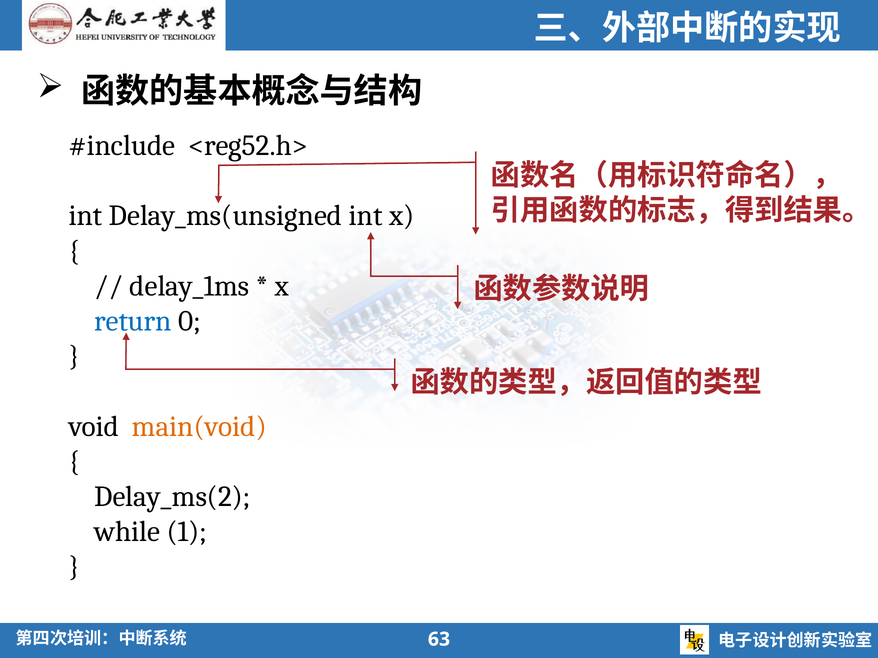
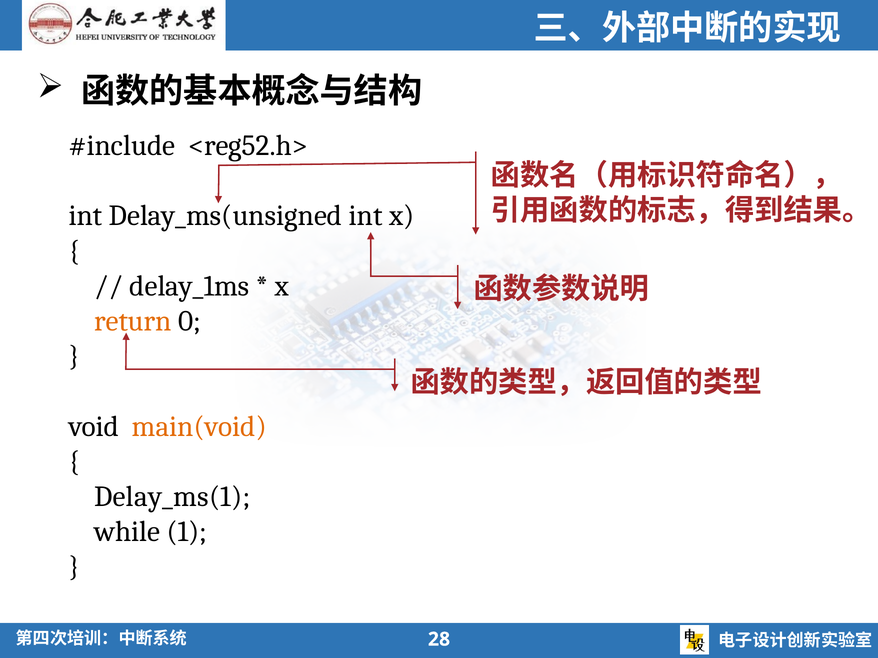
return colour: blue -> orange (133, 321)
Delay_ms(2: Delay_ms(2 -> Delay_ms(1 (172, 497)
63: 63 -> 28 (439, 640)
